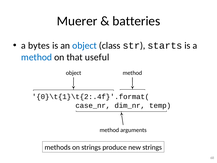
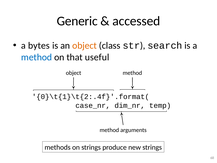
Muerer: Muerer -> Generic (77, 21)
batteries: batteries -> accessed (136, 21)
object colour: blue -> orange (85, 46)
starts: starts -> search (165, 46)
